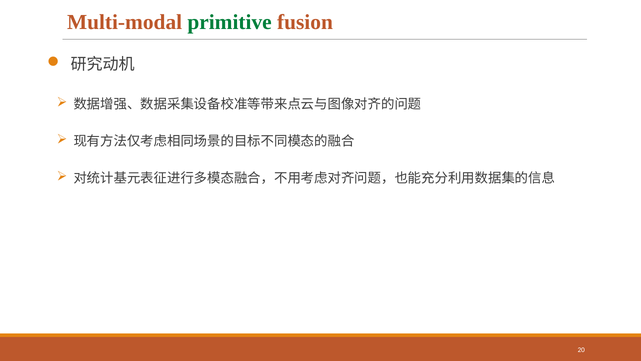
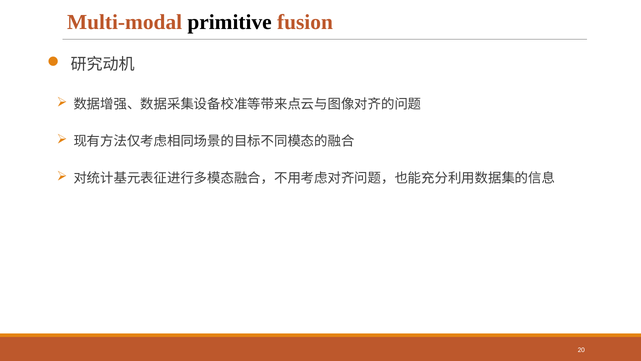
primitive colour: green -> black (230, 22)
